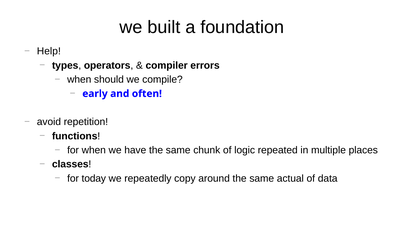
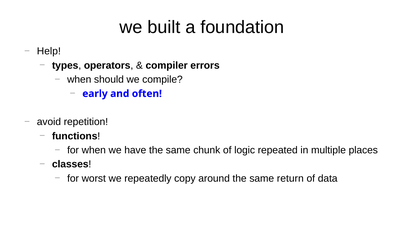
today: today -> worst (94, 179)
actual: actual -> return (290, 179)
